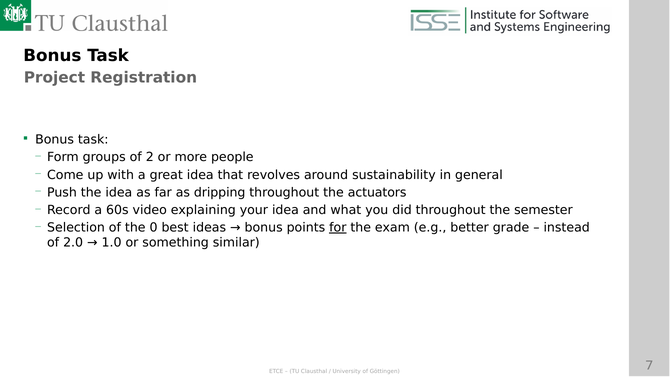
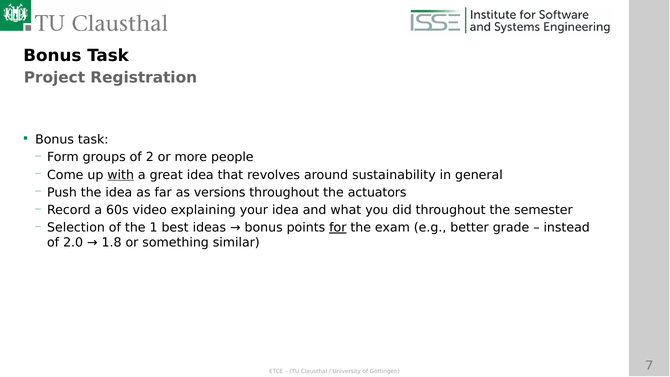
with underline: none -> present (121, 175)
dripping: dripping -> versions (220, 192)
0: 0 -> 1 (154, 228)
1.0: 1.0 -> 1.8 (112, 243)
